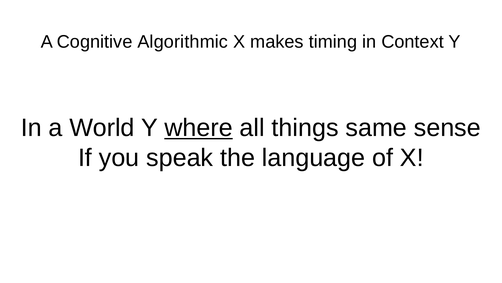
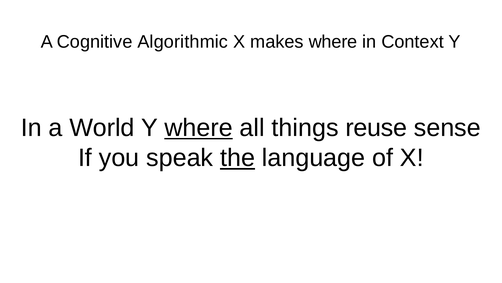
makes timing: timing -> where (333, 42)
same: same -> reuse (376, 128)
the underline: none -> present (238, 158)
